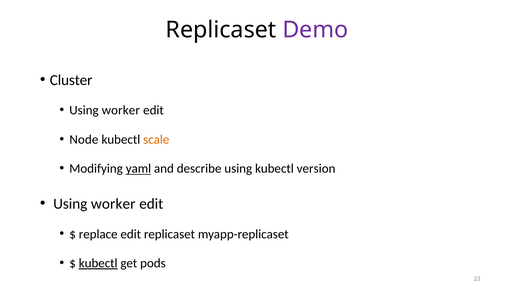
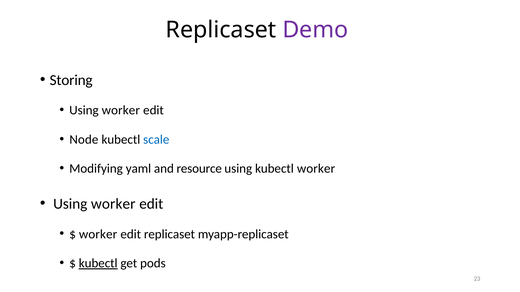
Cluster: Cluster -> Storing (71, 80)
scale colour: orange -> blue (156, 140)
yaml underline: present -> none (138, 169)
describe: describe -> resource (199, 169)
kubectl version: version -> worker (316, 169)
replace: replace -> worker (98, 234)
